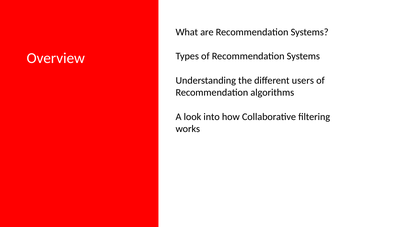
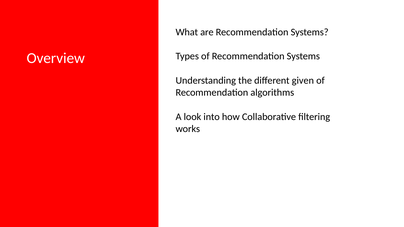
users: users -> given (303, 81)
